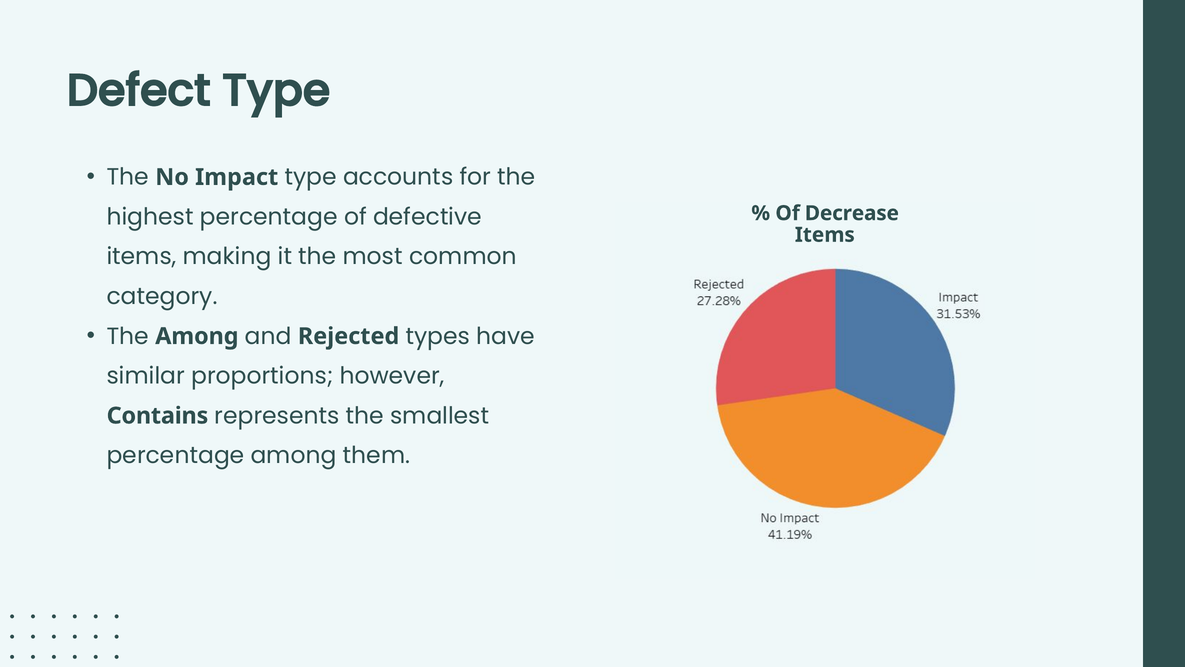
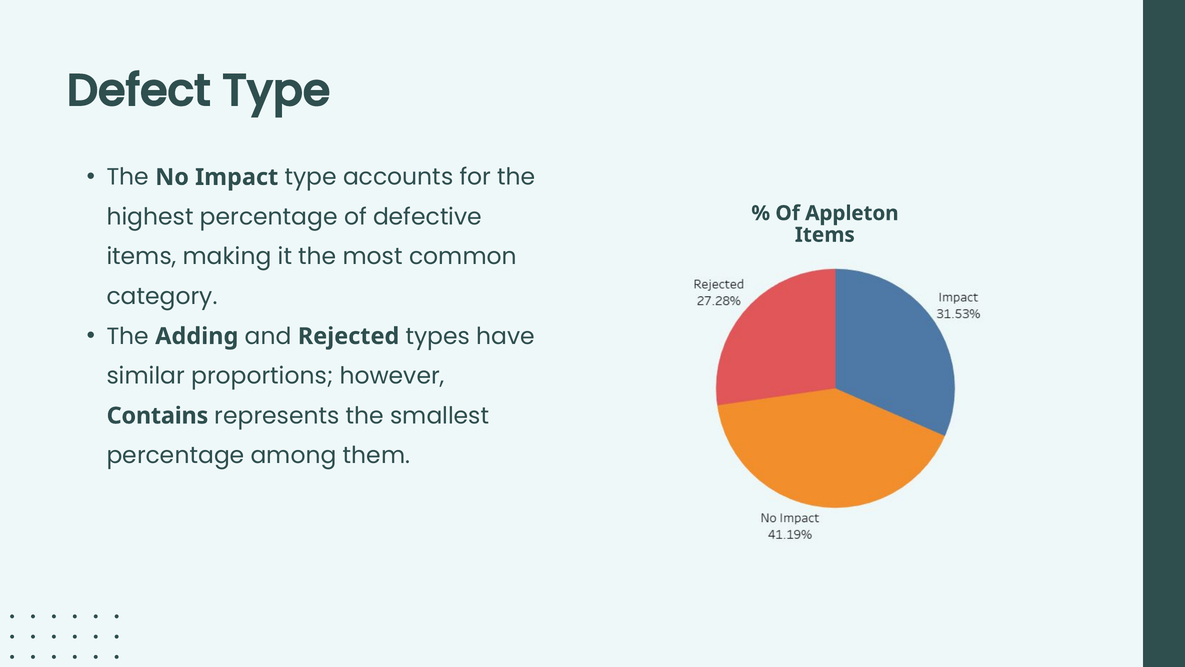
Decrease: Decrease -> Appleton (852, 213)
The Among: Among -> Adding (197, 336)
